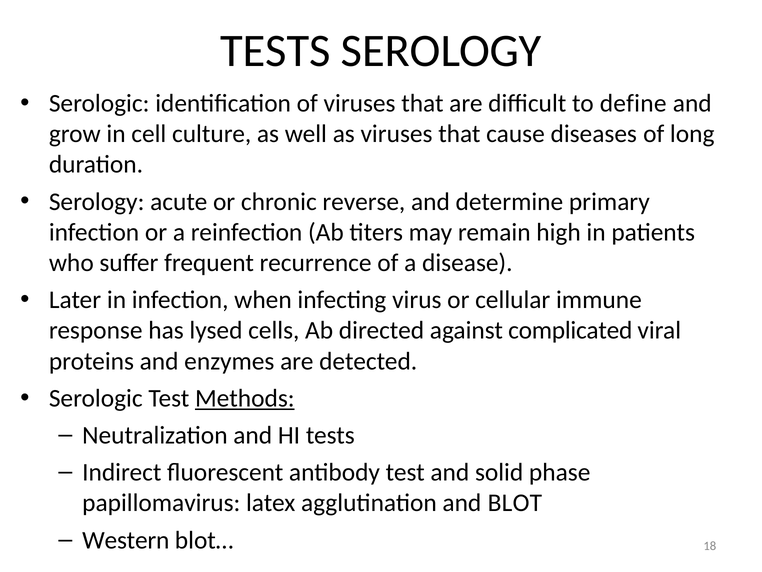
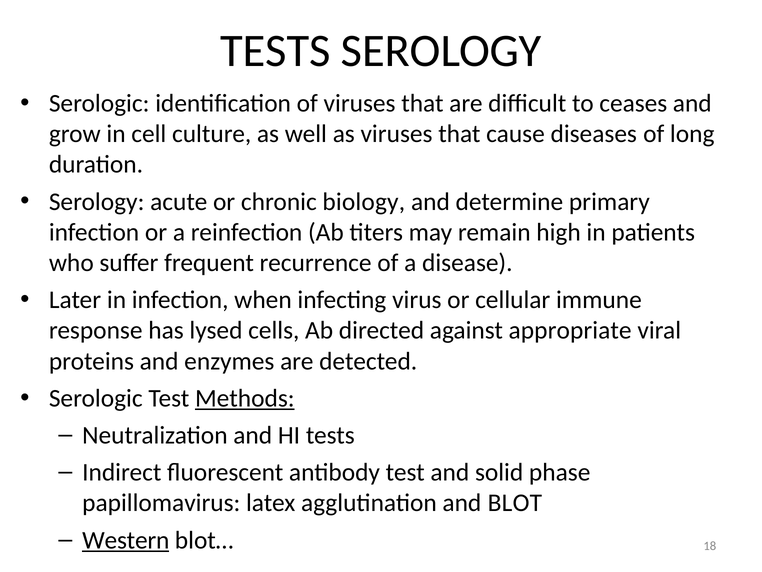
define: define -> ceases (633, 103)
reverse: reverse -> biology (364, 202)
complicated: complicated -> appropriate (570, 330)
Western underline: none -> present (126, 540)
